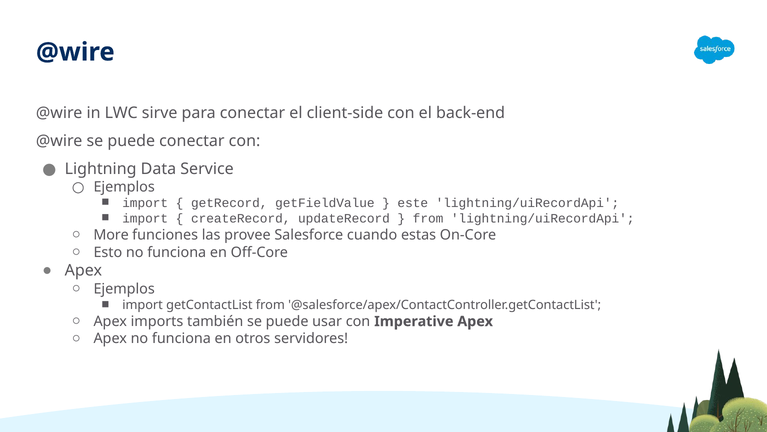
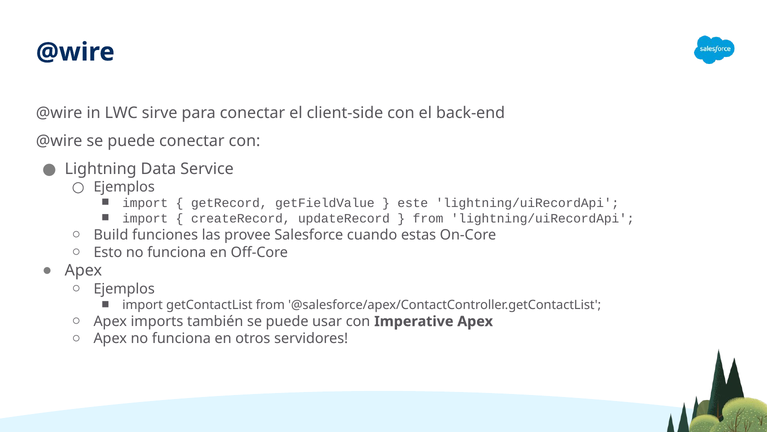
More: More -> Build (111, 235)
